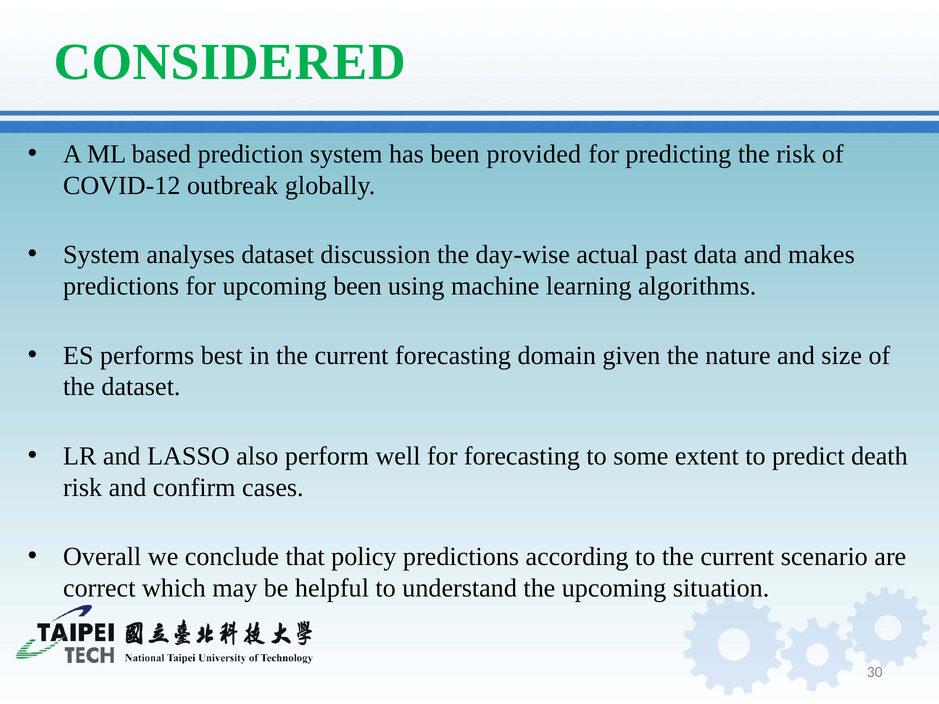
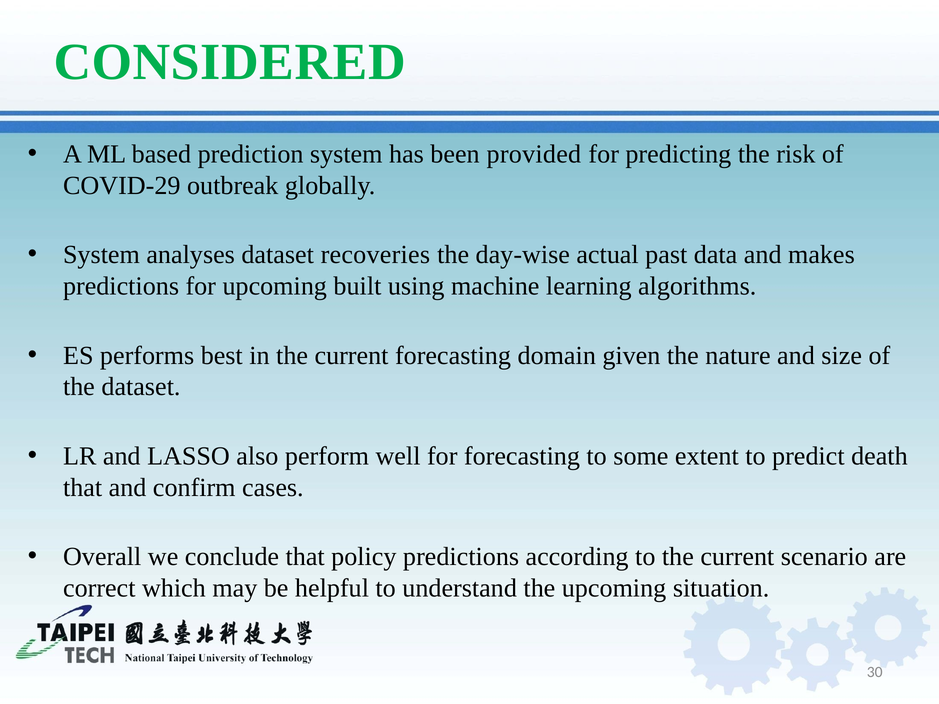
COVID-12: COVID-12 -> COVID-29 (122, 185)
discussion: discussion -> recoveries (375, 255)
upcoming been: been -> built (357, 286)
risk: risk -> that (83, 488)
